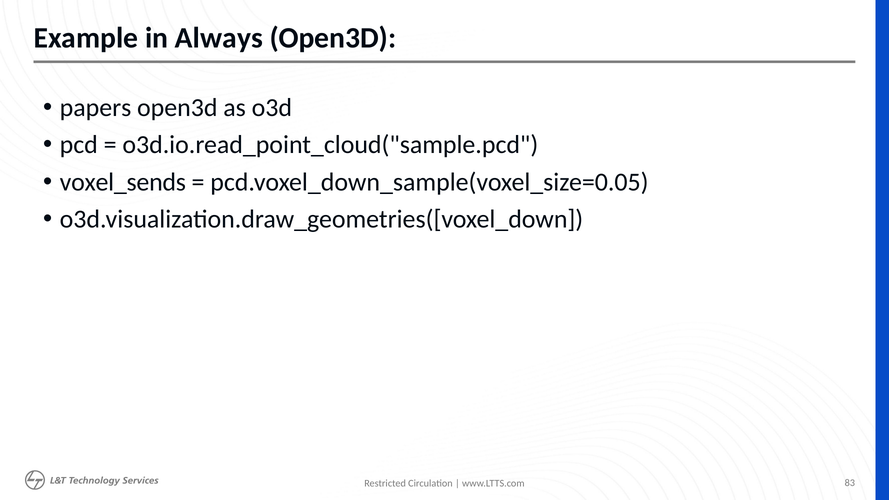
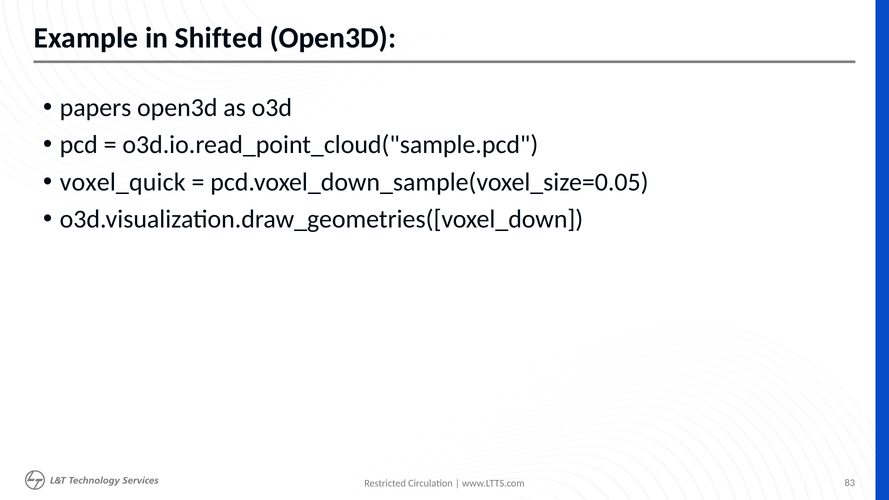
Always: Always -> Shifted (219, 38)
voxel_sends: voxel_sends -> voxel_quick (123, 182)
